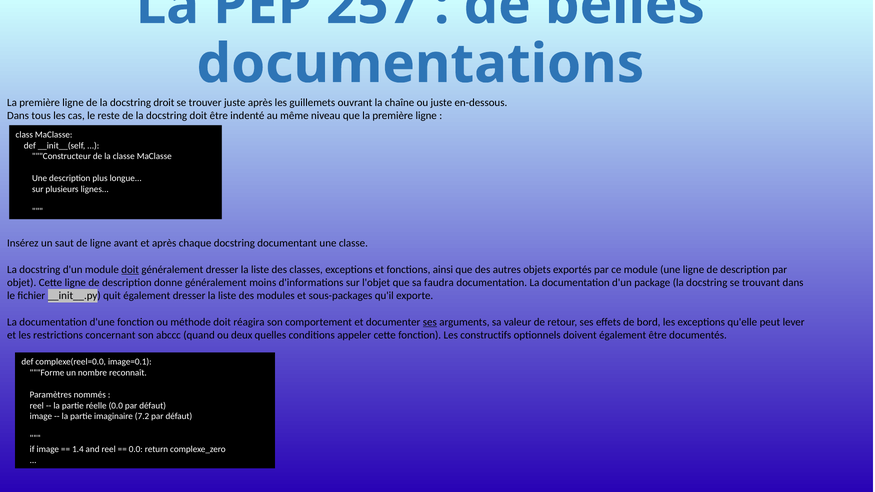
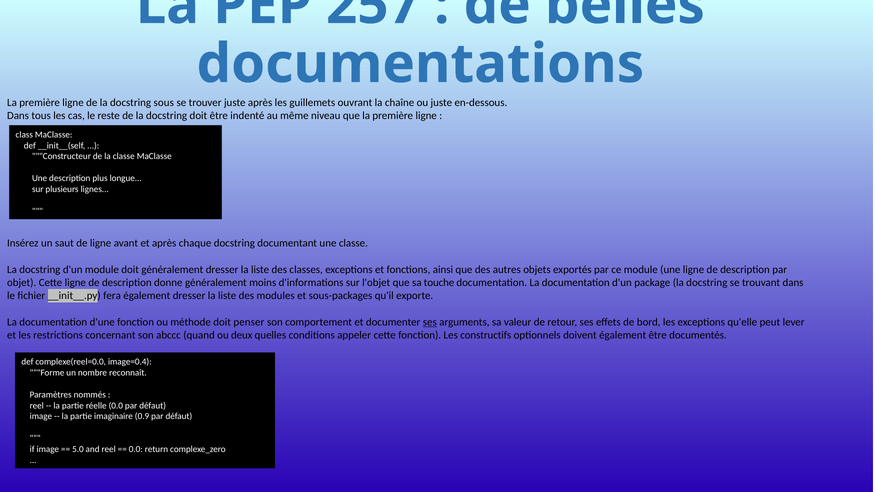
droit: droit -> sous (164, 103)
doit underline: present -> none (130, 270)
faudra: faudra -> touche (439, 283)
quit: quit -> fera (112, 296)
réagira: réagira -> penser (249, 322)
image=0.1: image=0.1 -> image=0.4 (130, 362)
7.2: 7.2 -> 0.9 (142, 417)
1.4: 1.4 -> 5.0 (78, 449)
